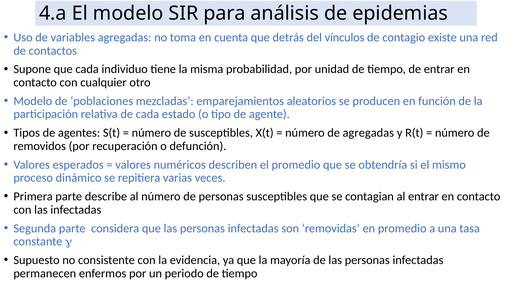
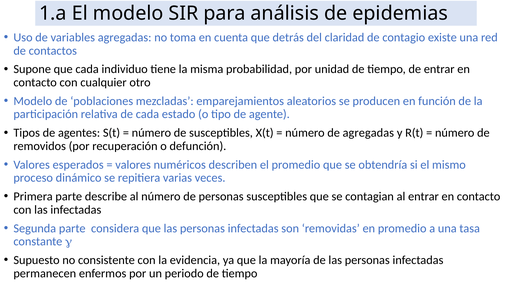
4.a: 4.a -> 1.a (53, 13)
vínculos: vínculos -> claridad (344, 37)
